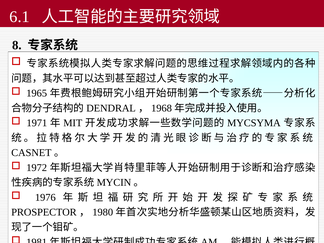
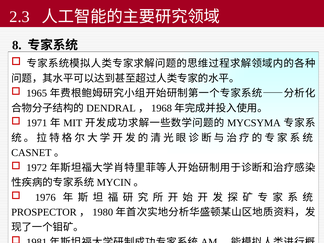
6.1: 6.1 -> 2.3 (20, 17)
